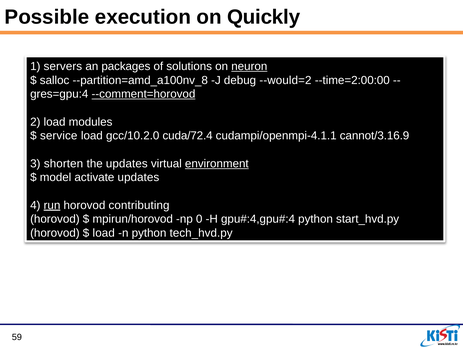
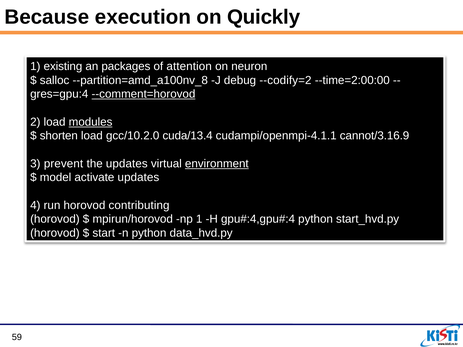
Possible: Possible -> Because (47, 17)
servers: servers -> existing (63, 66)
solutions: solutions -> attention (189, 66)
neuron underline: present -> none (249, 66)
--would=2: --would=2 -> --codify=2 (285, 80)
modules underline: none -> present (91, 122)
service: service -> shorten (59, 136)
cuda/72.4: cuda/72.4 -> cuda/13.4 (188, 136)
shorten: shorten -> prevent (63, 164)
run underline: present -> none (52, 205)
np 0: 0 -> 1 (199, 219)
load: load -> start (104, 233)
tech_hvd.py: tech_hvd.py -> data_hvd.py (201, 233)
